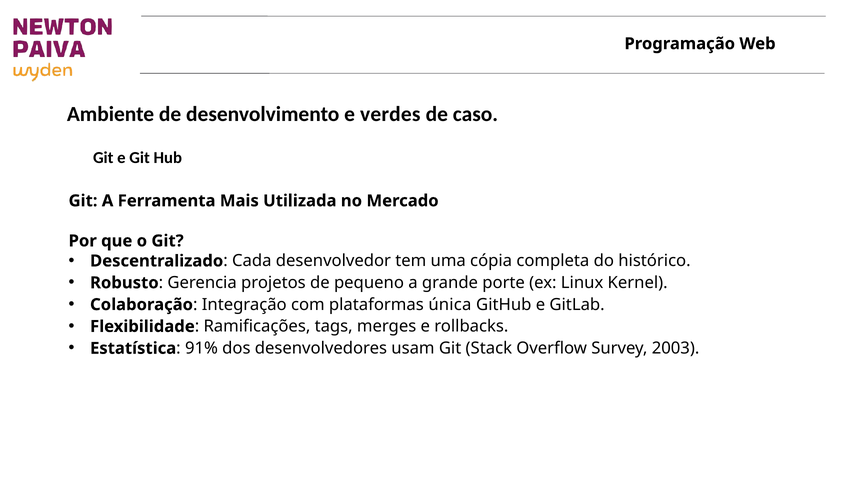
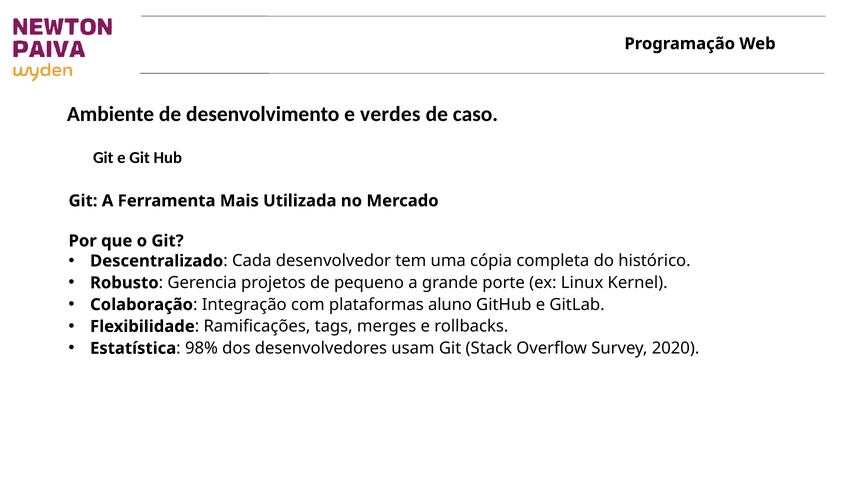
única: única -> aluno (450, 304)
91%: 91% -> 98% (201, 348)
2003: 2003 -> 2020 (676, 348)
